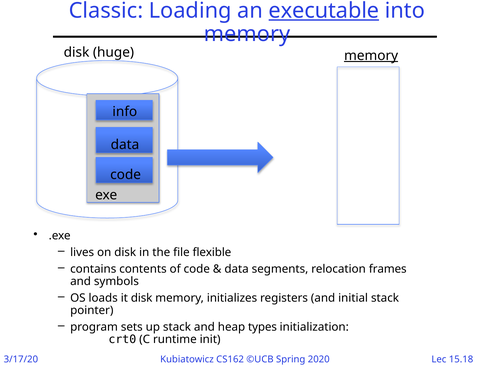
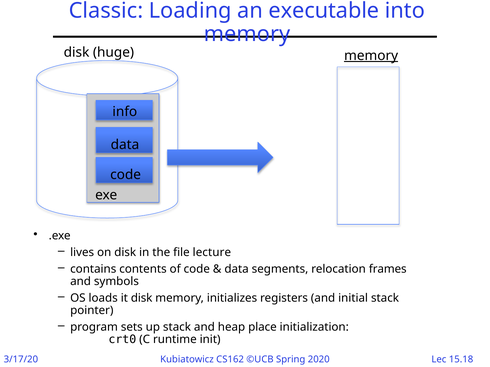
executable underline: present -> none (324, 11)
flexible: flexible -> lecture (212, 253)
types: types -> place (262, 327)
